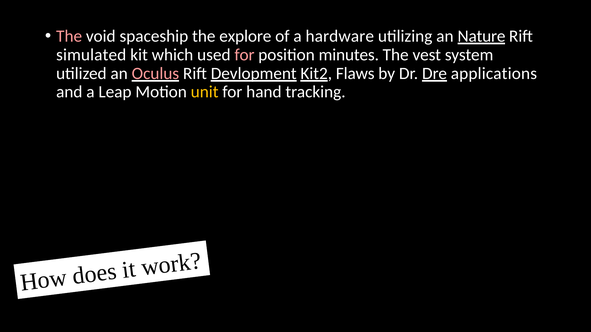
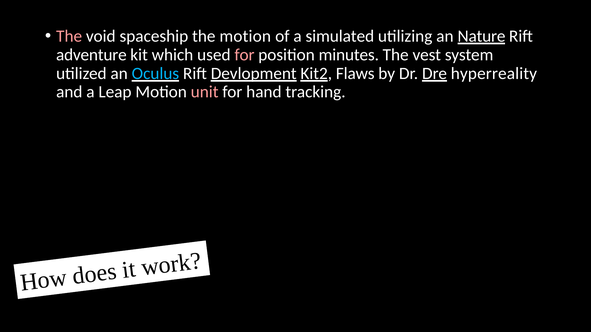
the explore: explore -> motion (245, 36)
hardware: hardware -> simulated (340, 36)
simulated: simulated -> adventure (91, 55)
Oculus colour: pink -> light blue (155, 73)
applications: applications -> hyperreality (494, 73)
unit colour: yellow -> pink (205, 92)
